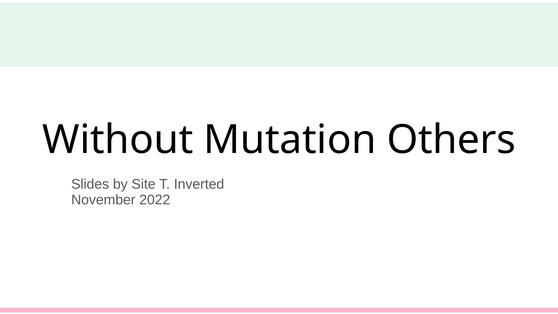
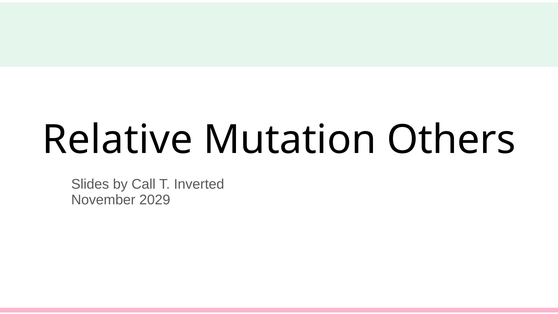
Without: Without -> Relative (118, 140)
Site: Site -> Call (144, 184)
2022: 2022 -> 2029 (155, 200)
